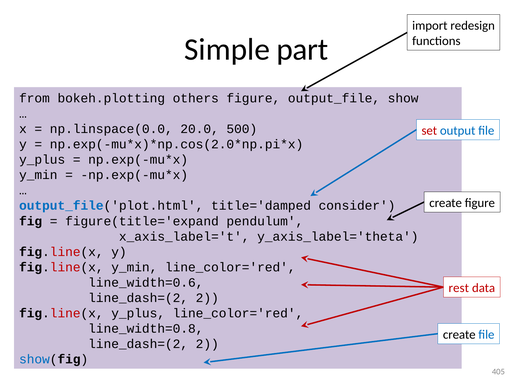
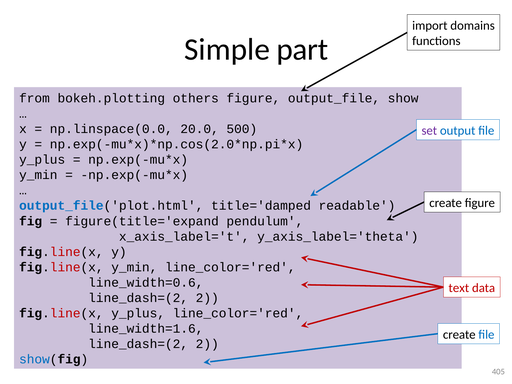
redesign: redesign -> domains (473, 26)
set colour: red -> purple (429, 131)
consider: consider -> readable (357, 206)
rest: rest -> text (459, 288)
line_width=0.8: line_width=0.8 -> line_width=1.6 (146, 329)
